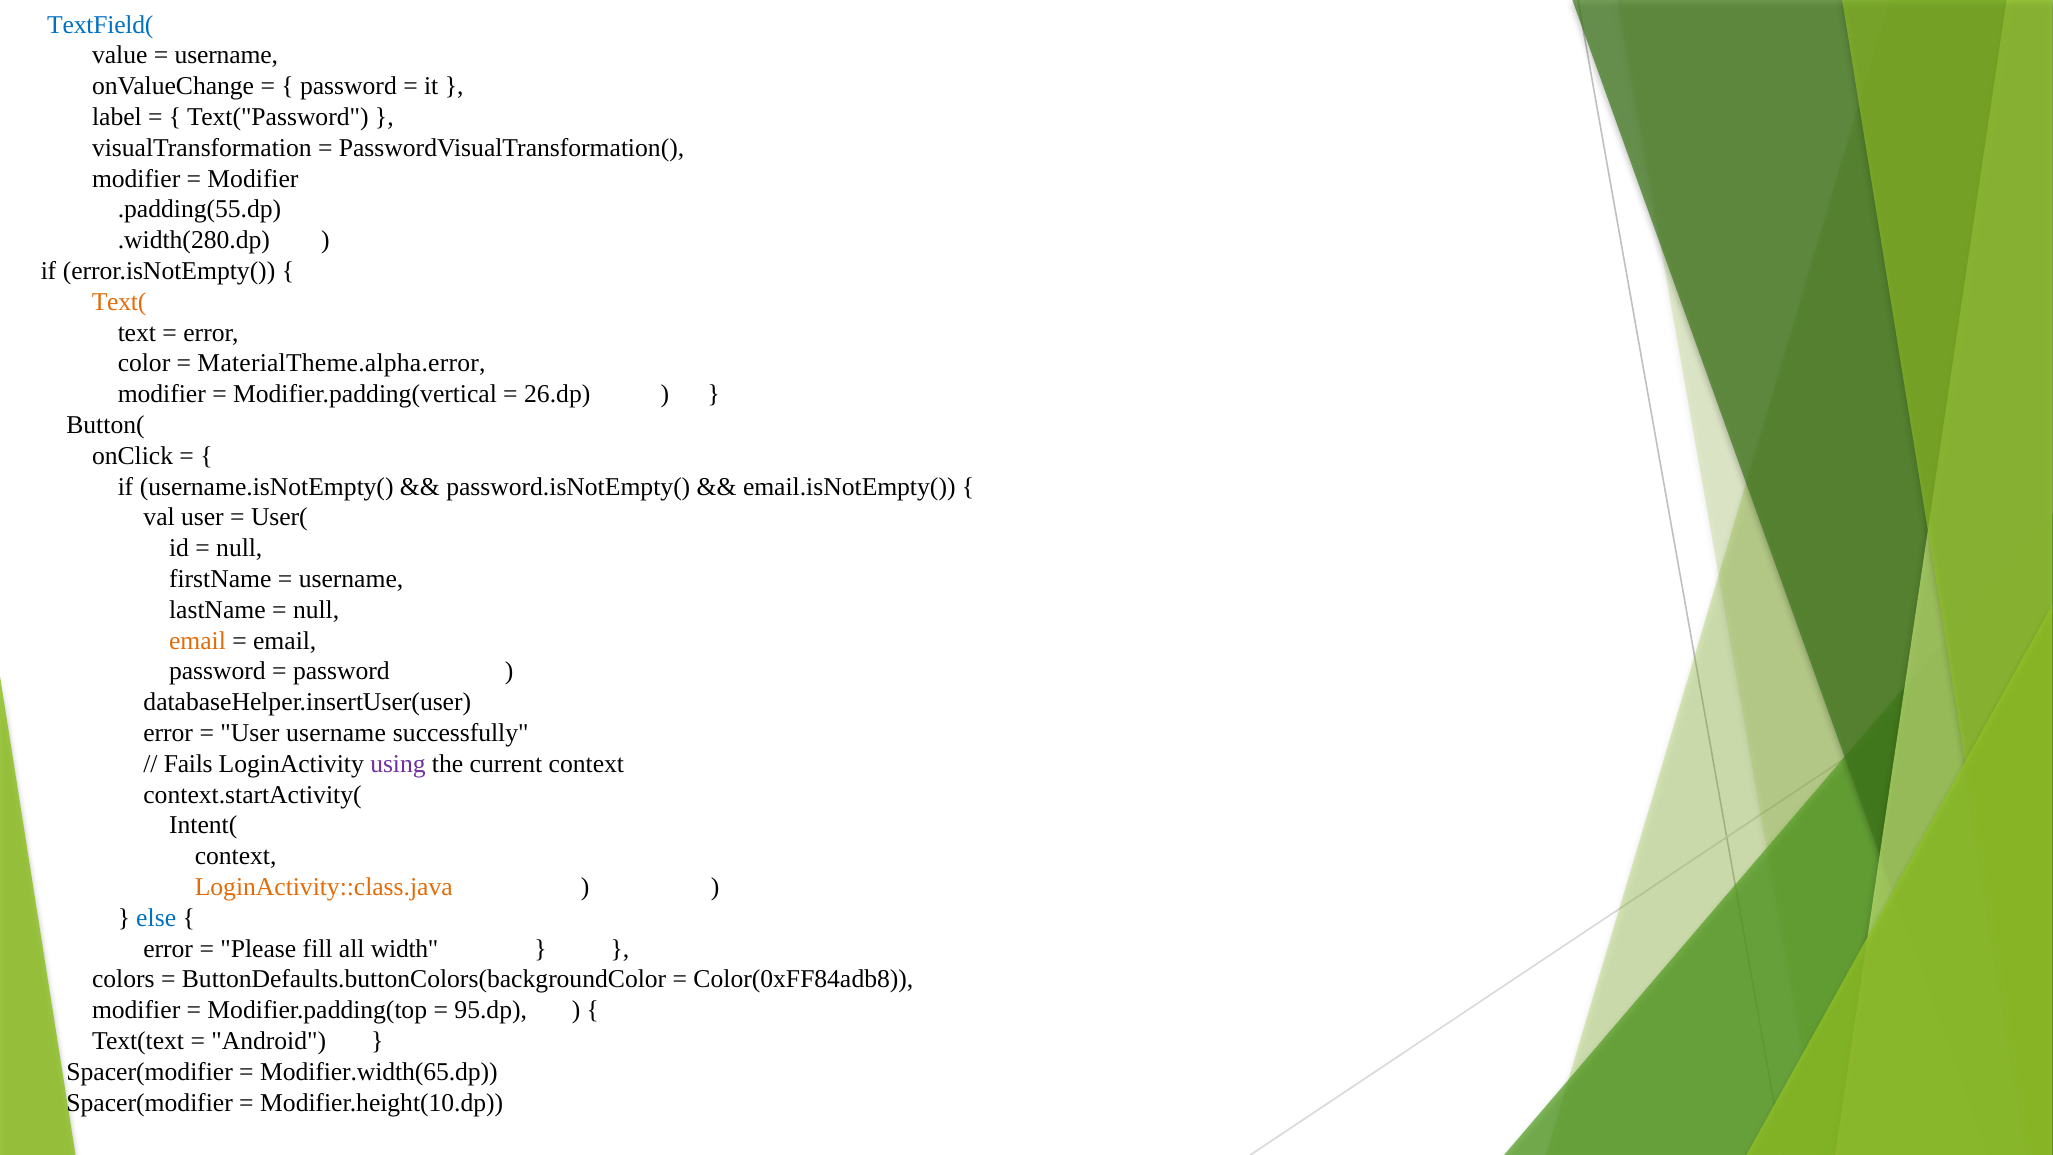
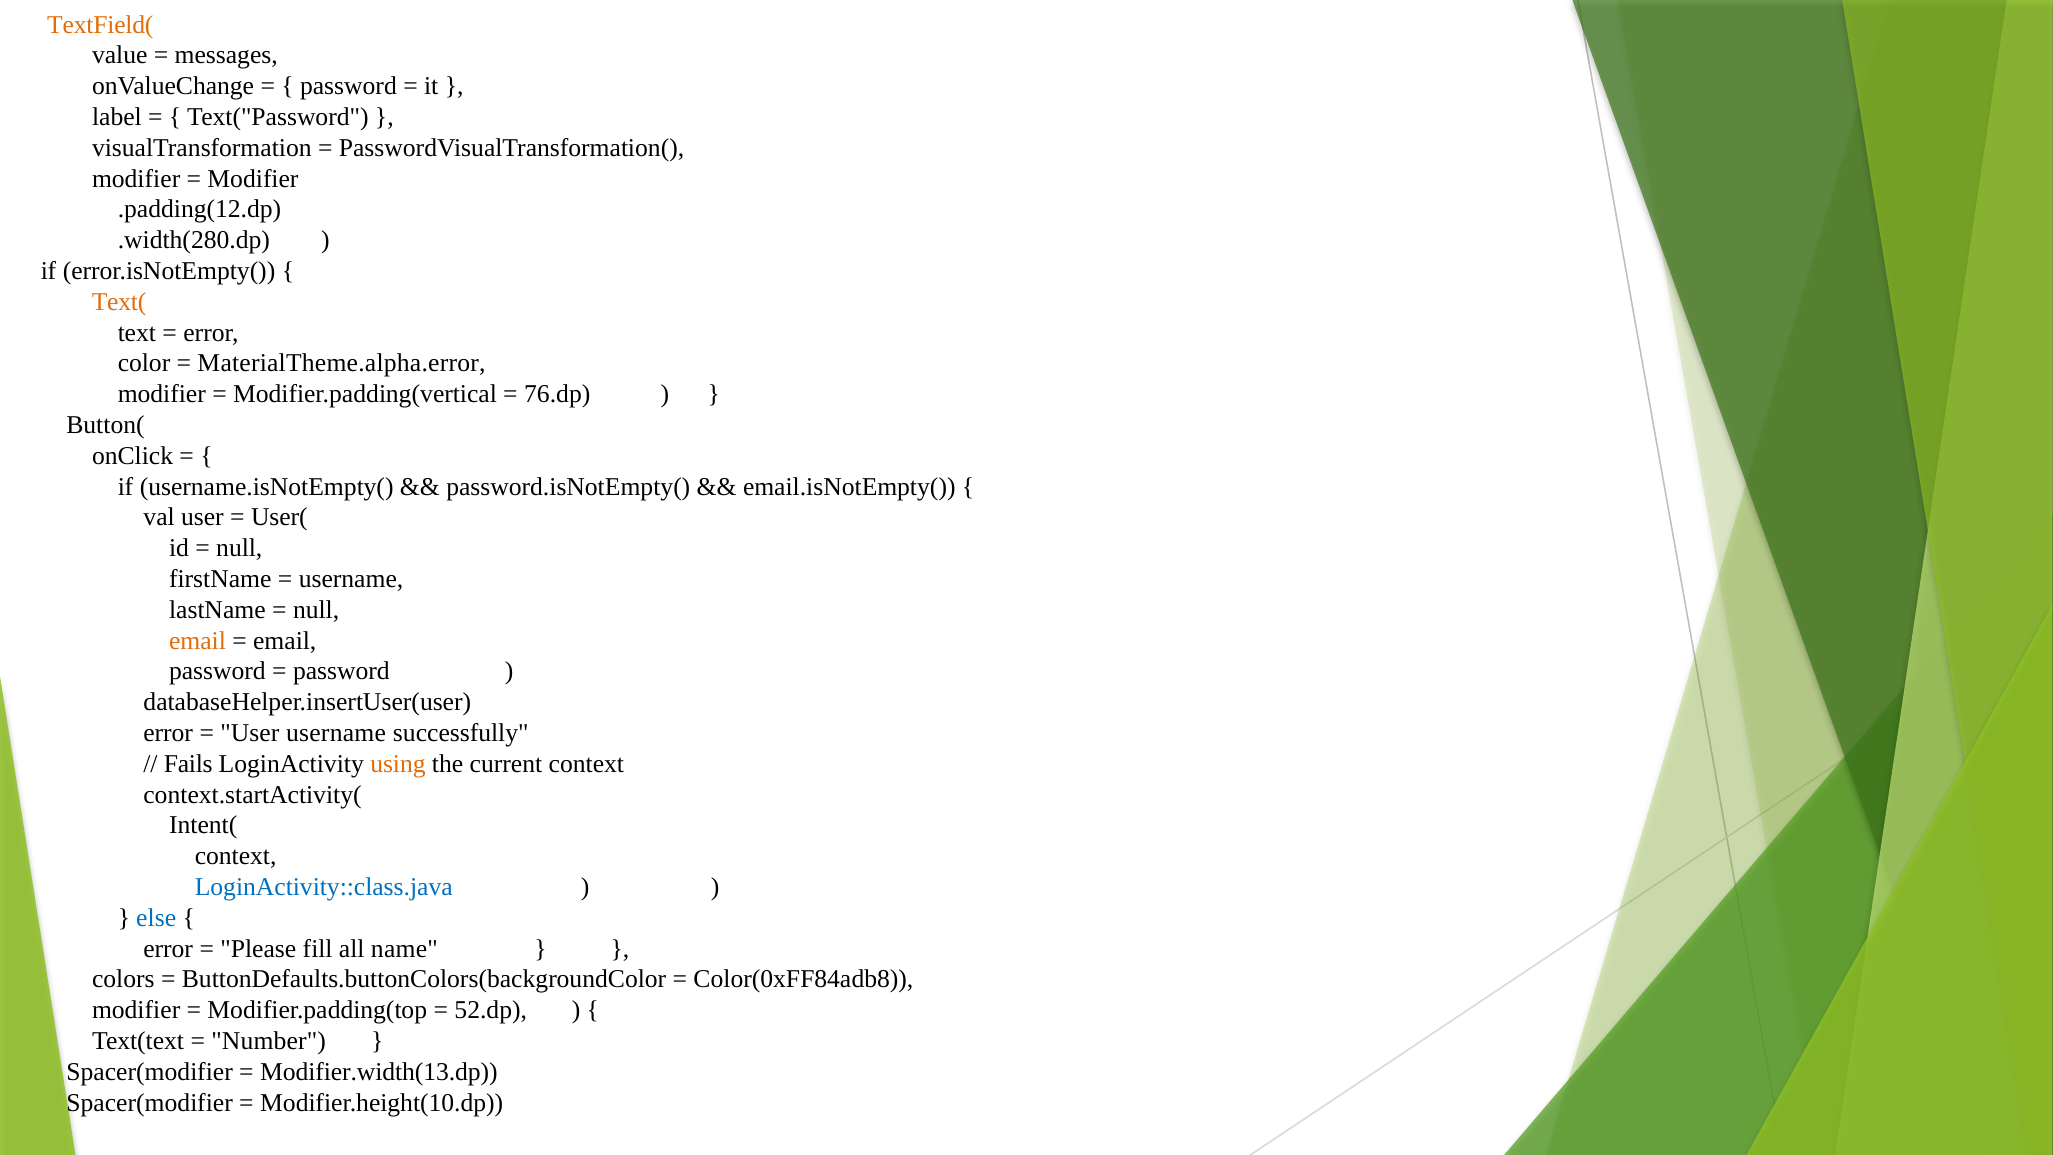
TextField( colour: blue -> orange (100, 25)
username: username -> messages (226, 55)
.padding(55.dp: .padding(55.dp -> .padding(12.dp (200, 209)
26.dp: 26.dp -> 76.dp (557, 394)
using colour: purple -> orange (398, 764)
LoginActivity::class.java colour: orange -> blue (324, 887)
width: width -> name (404, 949)
95.dp: 95.dp -> 52.dp (491, 1010)
Android: Android -> Number (269, 1041)
Modifier.width(65.dp: Modifier.width(65.dp -> Modifier.width(13.dp (379, 1072)
